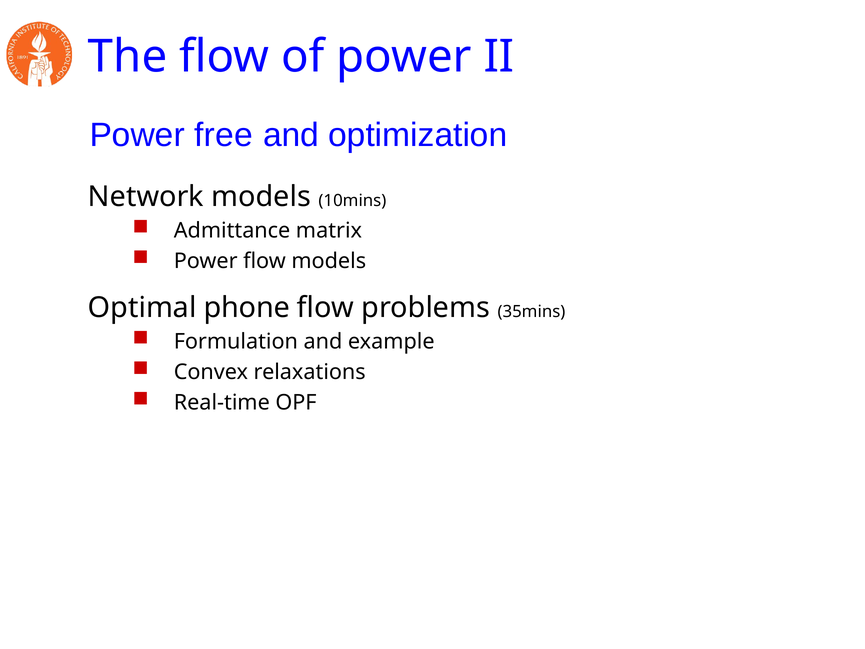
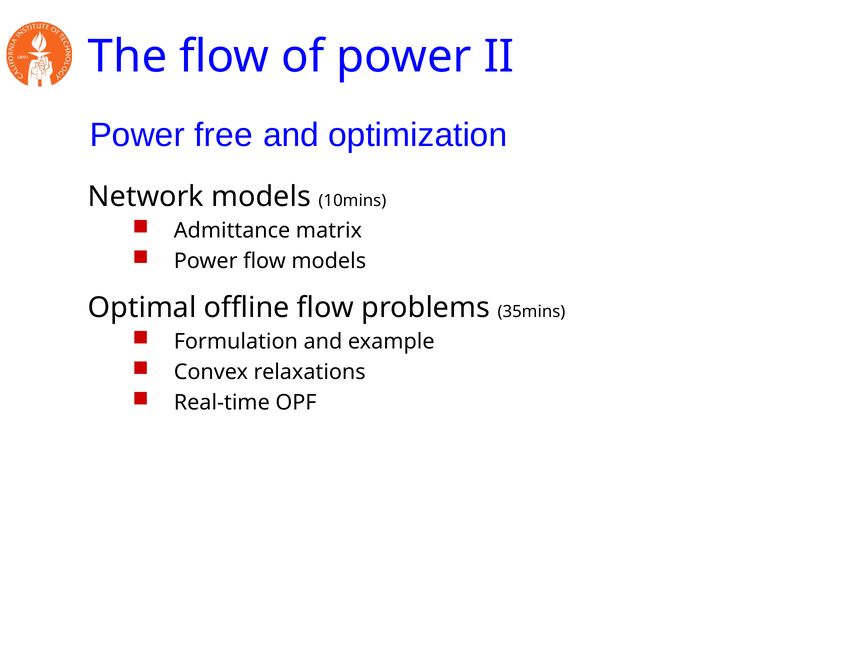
phone: phone -> offline (247, 308)
